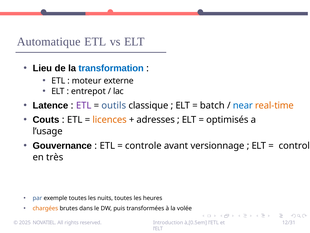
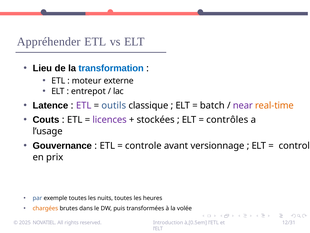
Automatique: Automatique -> Appréhender (49, 42)
near colour: blue -> purple (243, 105)
licences colour: orange -> purple (110, 120)
adresses: adresses -> stockées (156, 120)
optimisés: optimisés -> contrôles (227, 120)
très: très -> prix (55, 157)
